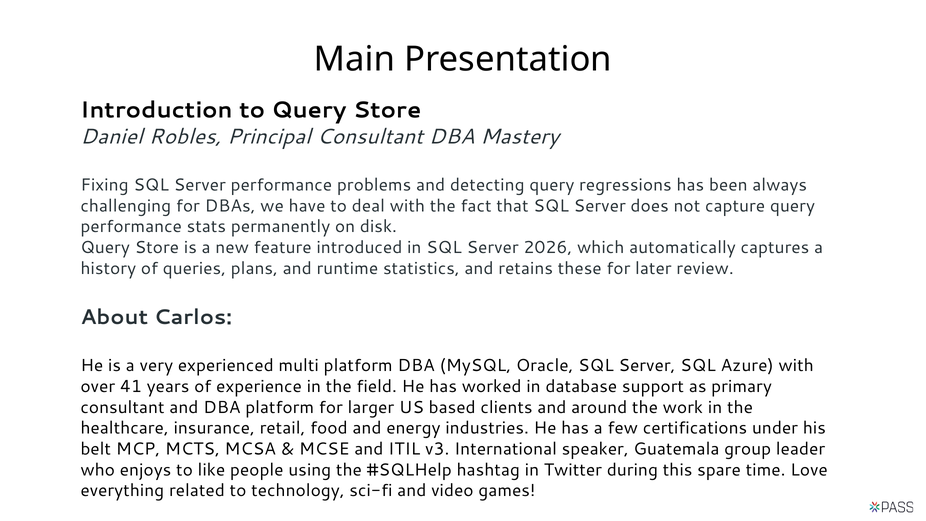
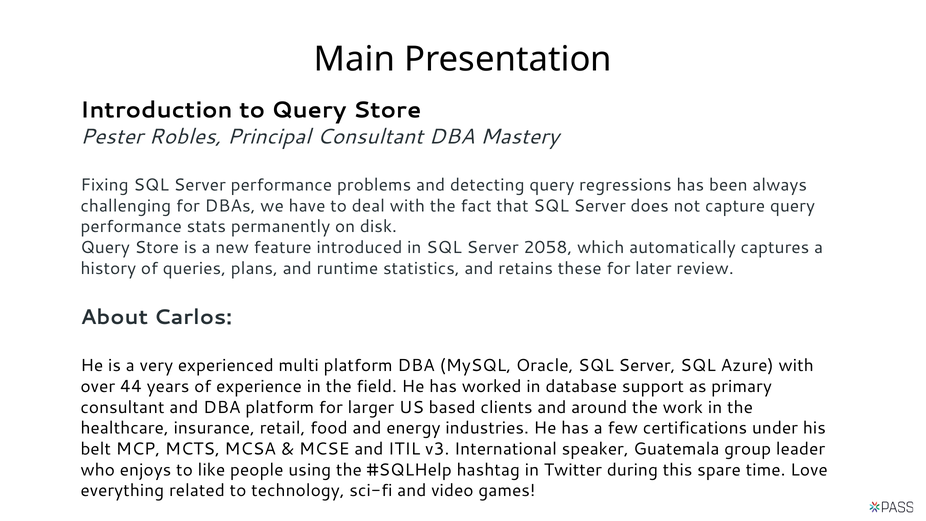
Daniel: Daniel -> Pester (112, 137)
2026: 2026 -> 2058 (548, 248)
41: 41 -> 44 (131, 386)
